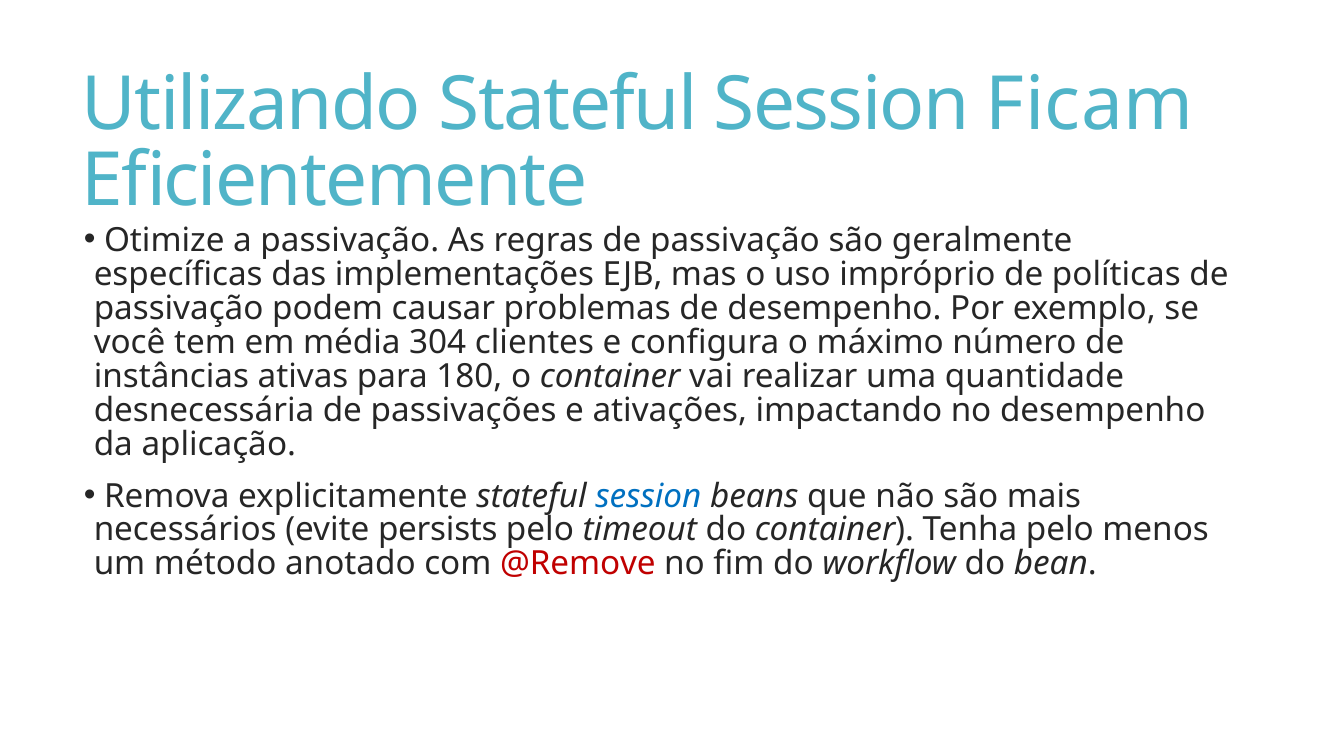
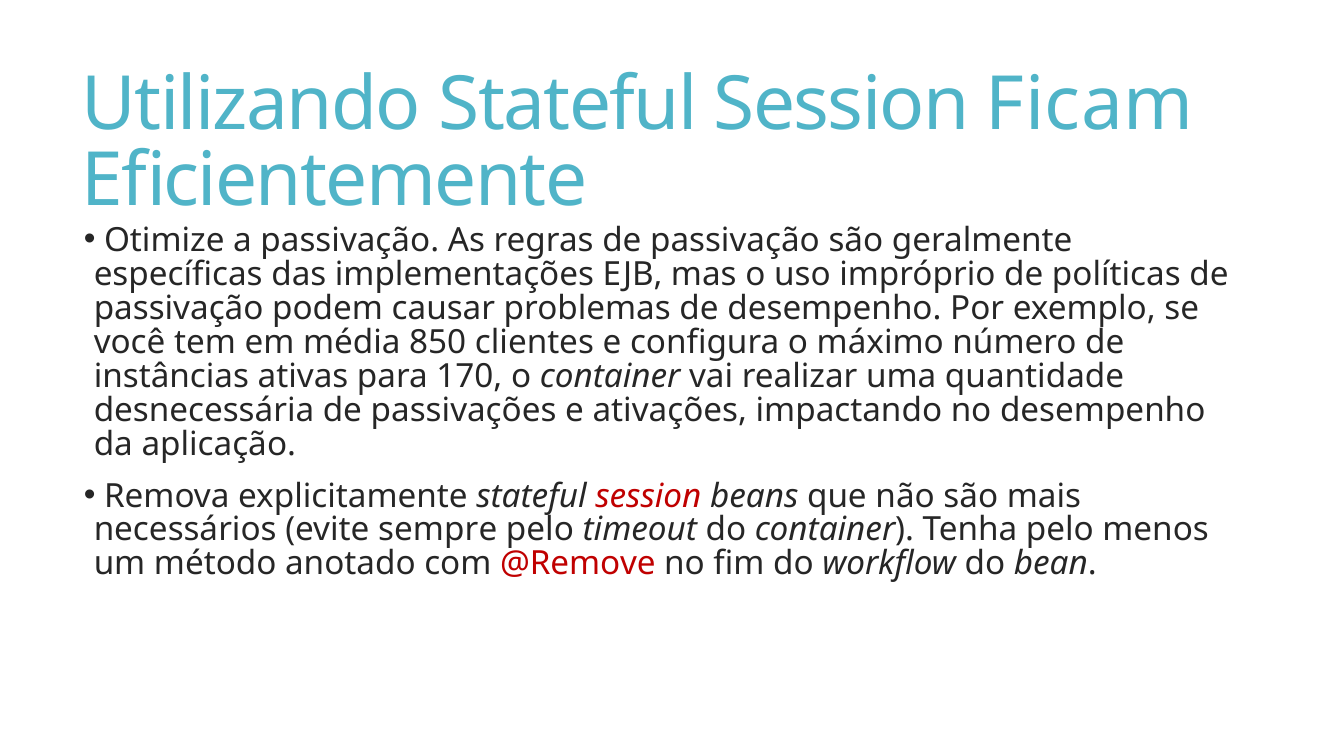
304: 304 -> 850 (438, 342)
180: 180 -> 170 (469, 376)
session colour: blue -> red (648, 496)
persists: persists -> sempre (438, 530)
